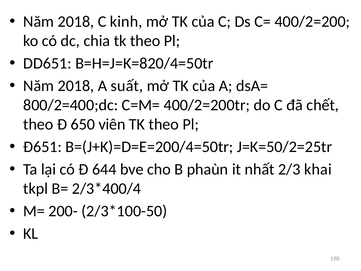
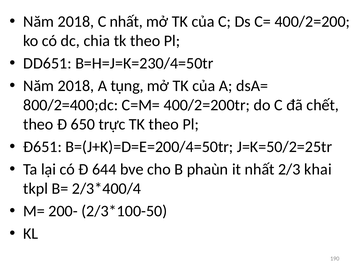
C kinh: kinh -> nhất (126, 22)
B=H=J=K=820/4=50tr: B=H=J=K=820/4=50tr -> B=H=J=K=230/4=50tr (144, 63)
suất: suất -> tụng (127, 86)
viên: viên -> trực (112, 124)
